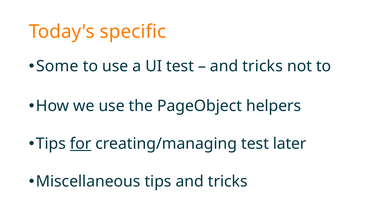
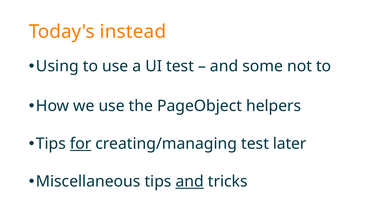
specific: specific -> instead (133, 32)
Some: Some -> Using (57, 66)
tricks: tricks -> some (263, 66)
and underline: none -> present (190, 182)
